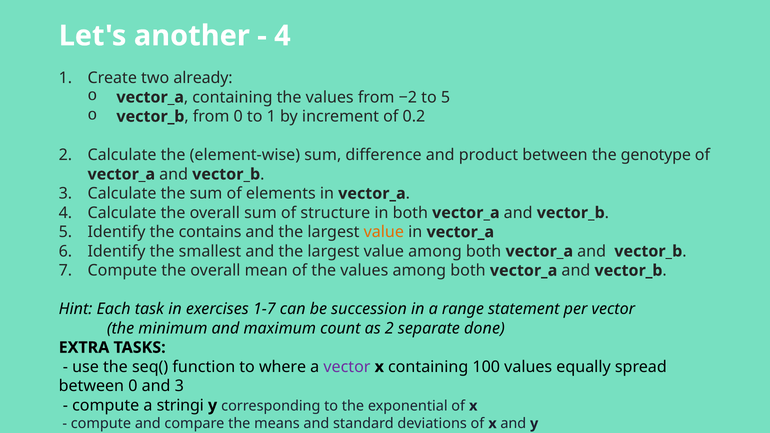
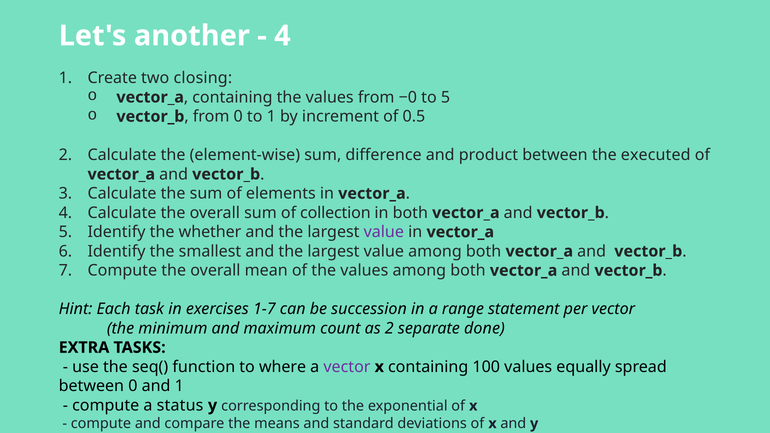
already: already -> closing (203, 78)
−2: −2 -> −0 (408, 97)
0.2: 0.2 -> 0.5 (414, 116)
genotype: genotype -> executed (656, 155)
structure: structure -> collection (335, 213)
contains: contains -> whether (210, 232)
value colour: orange -> purple (384, 232)
and 3: 3 -> 1 (179, 386)
stringi: stringi -> status (180, 405)
